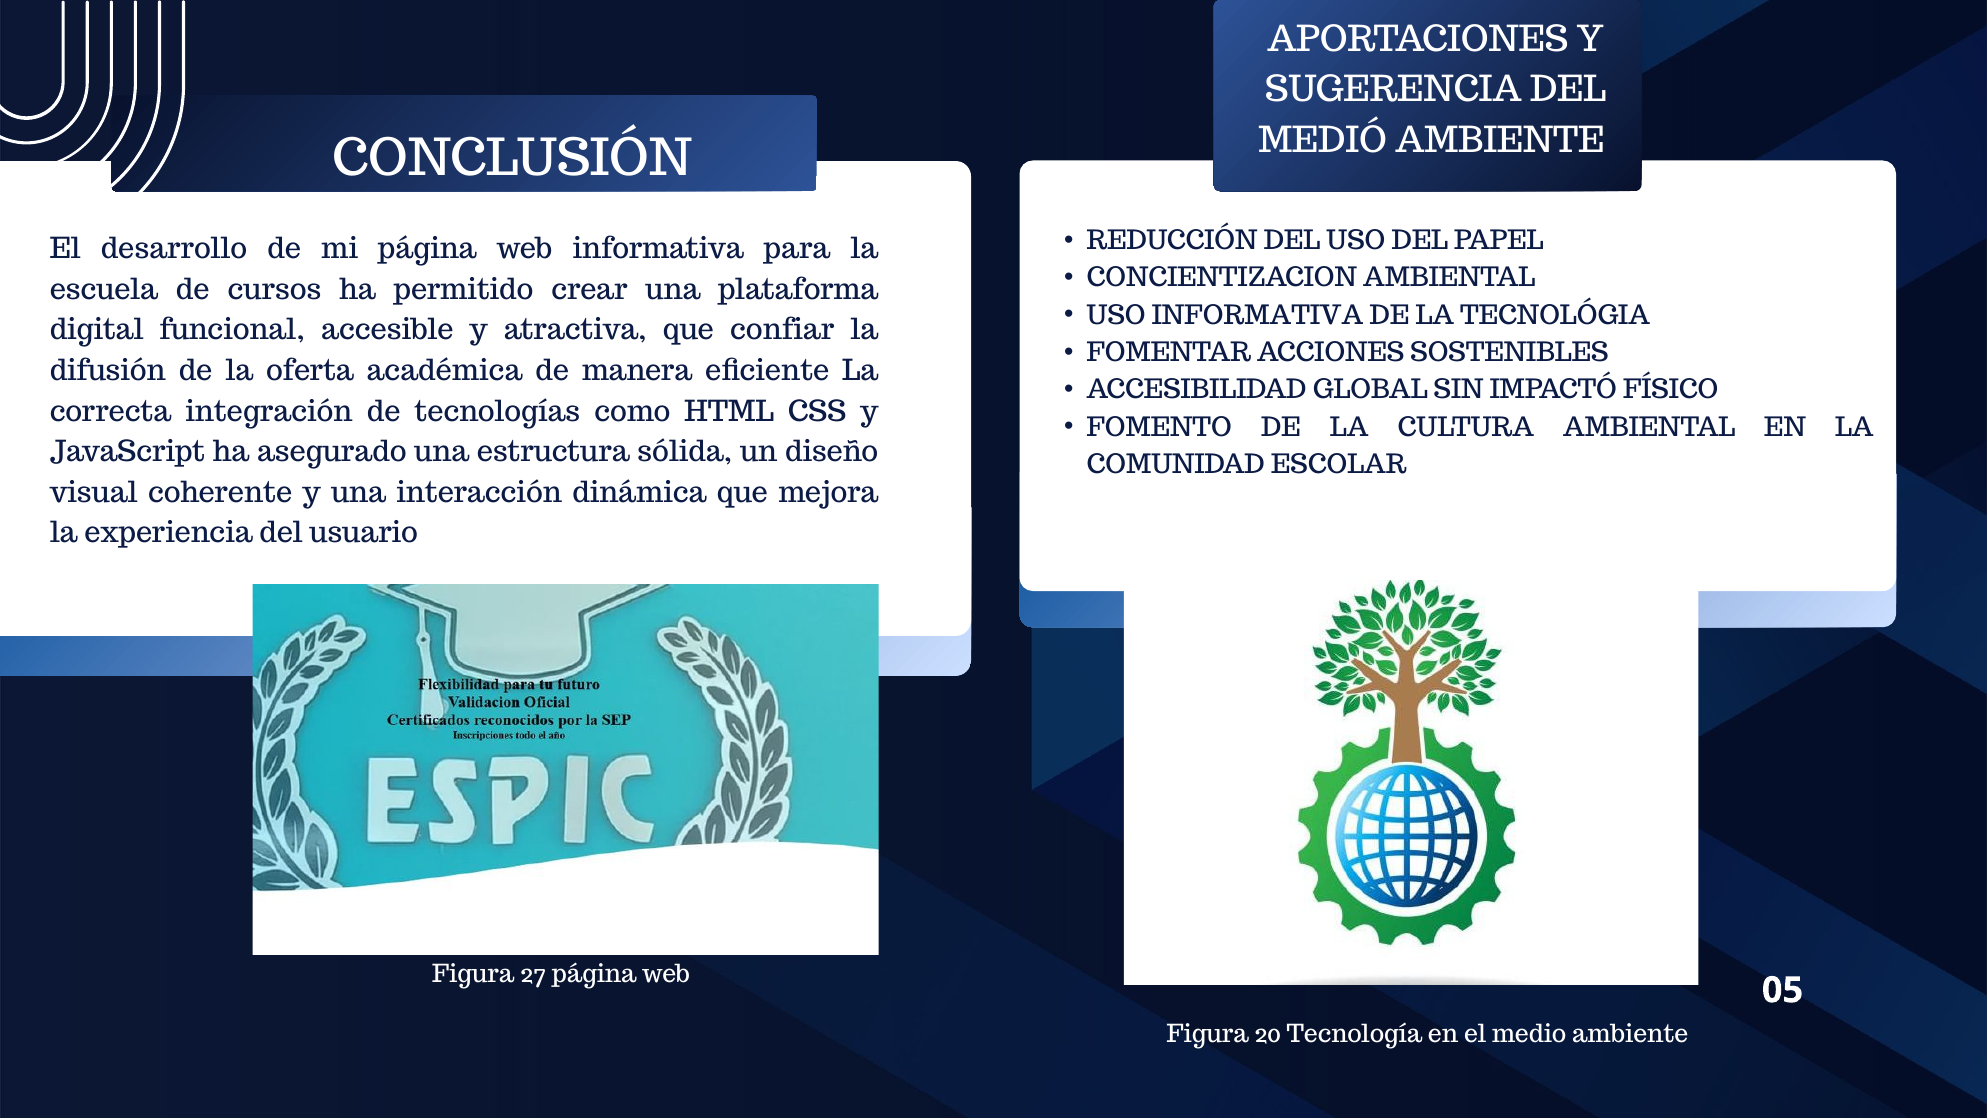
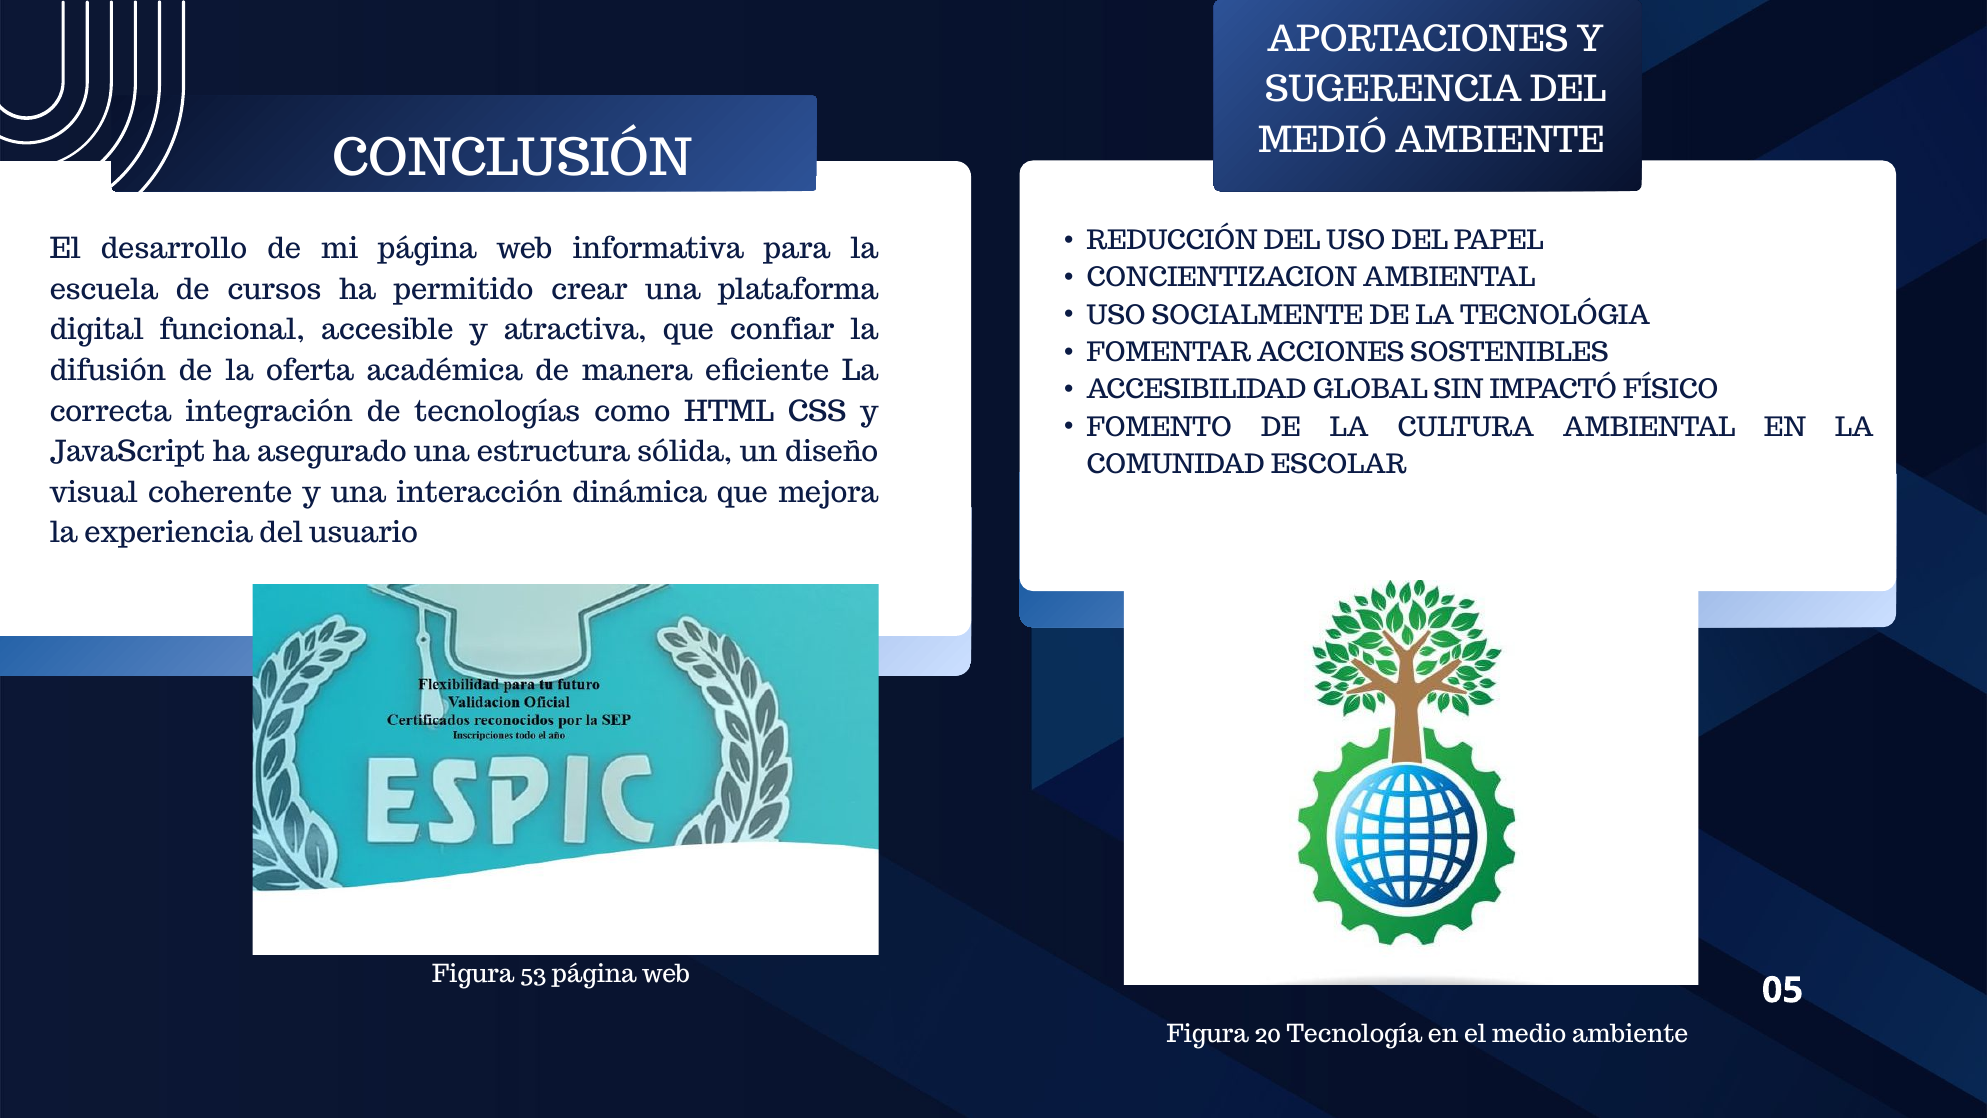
USO INFORMATIVA: INFORMATIVA -> SOCIALMENTE (1258, 315)
27: 27 -> 53 (533, 974)
